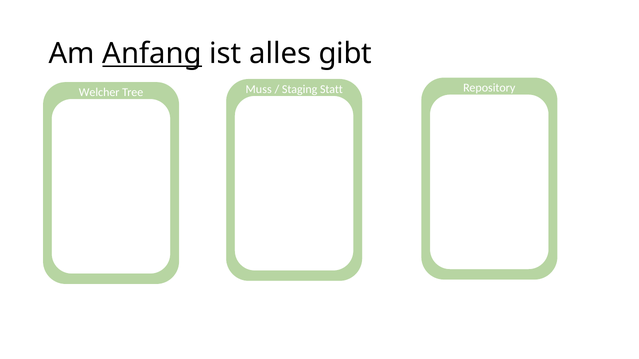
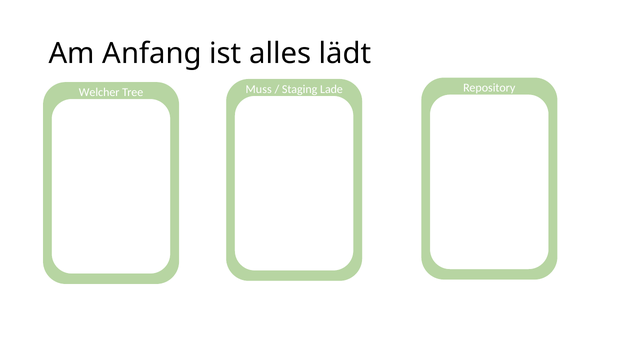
Anfang underline: present -> none (152, 54)
gibt: gibt -> lädt (345, 54)
Statt: Statt -> Lade (331, 89)
